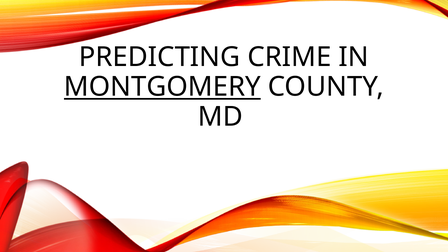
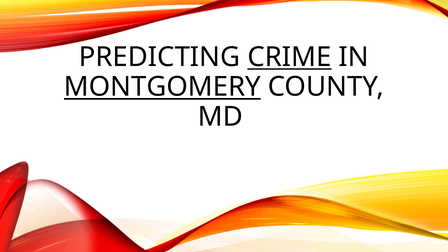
CRIME underline: none -> present (289, 57)
